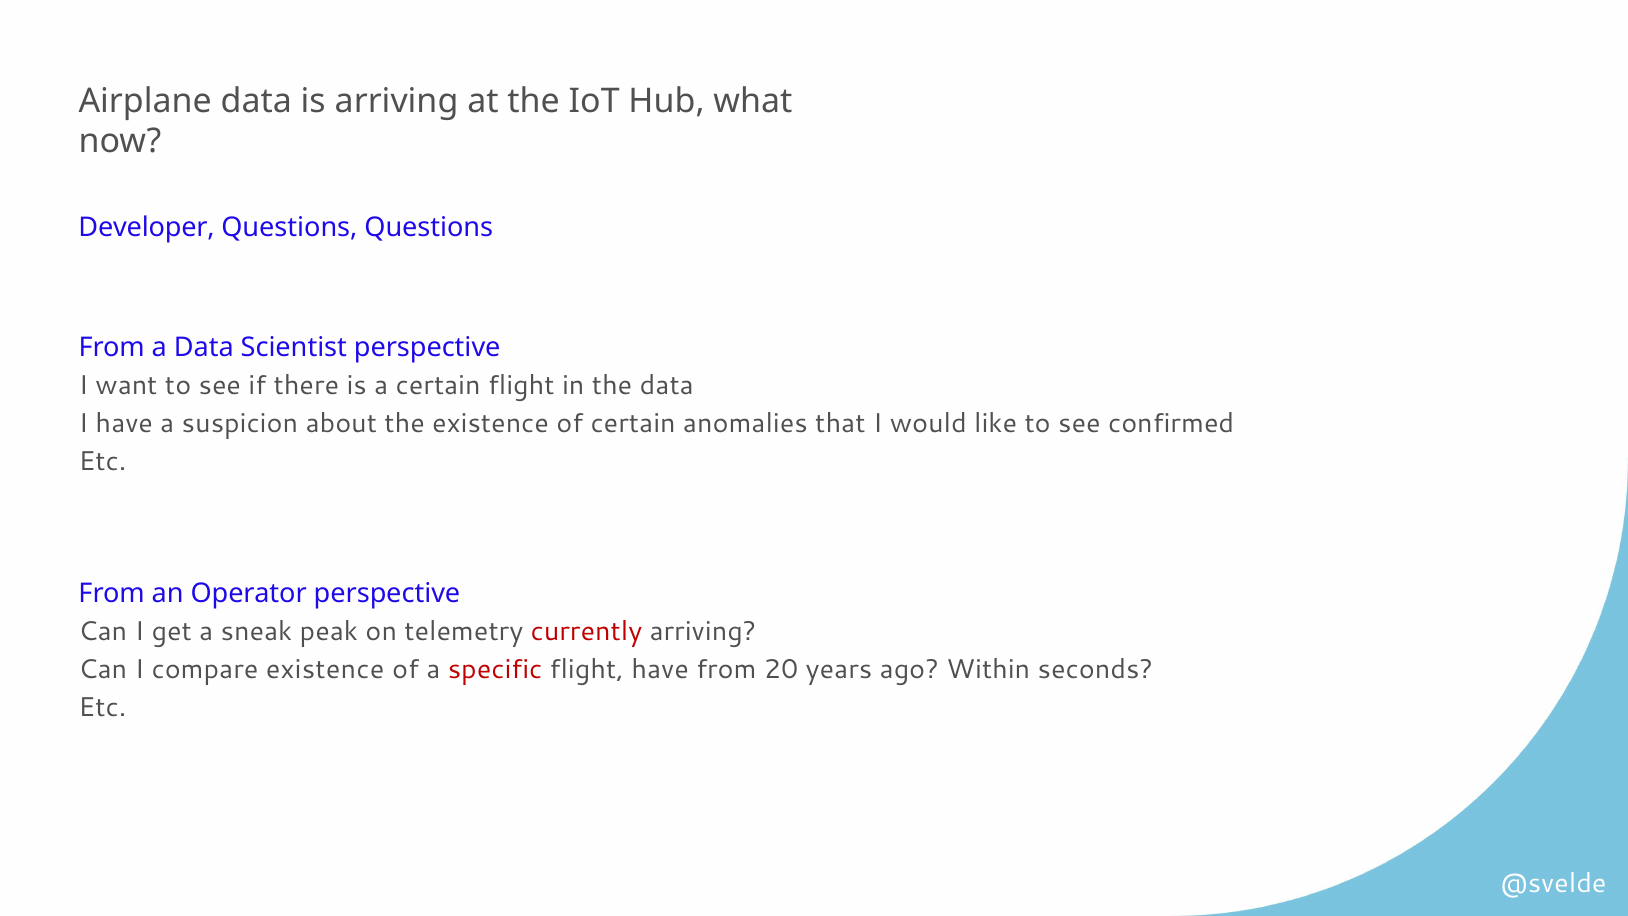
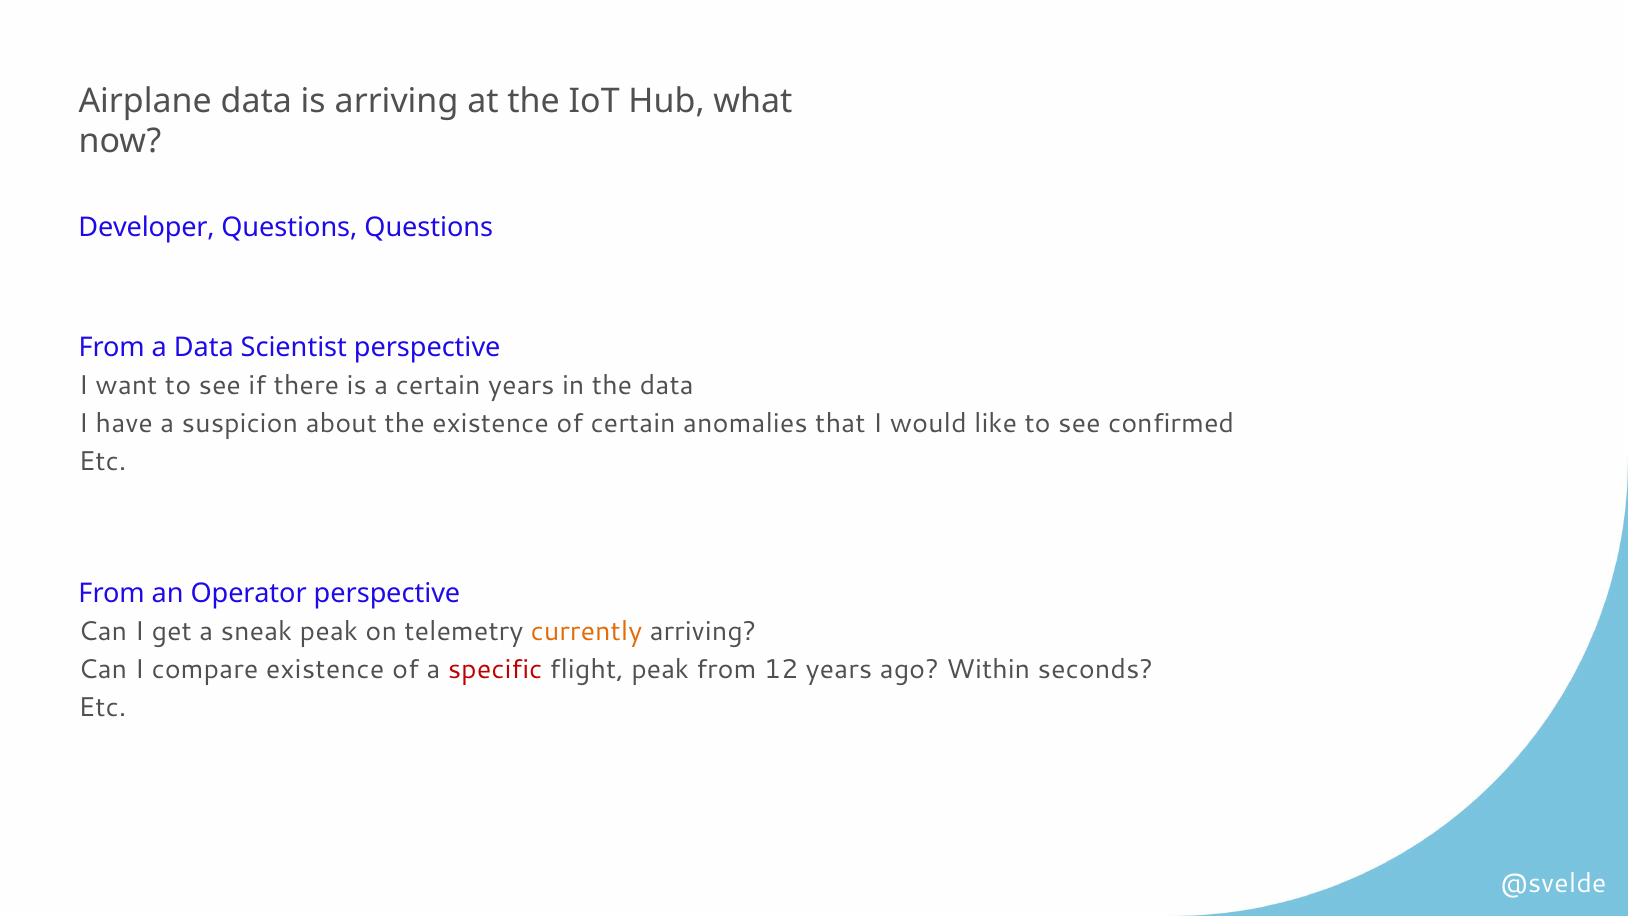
certain flight: flight -> years (521, 386)
currently colour: red -> orange (586, 631)
flight have: have -> peak (660, 669)
20: 20 -> 12 (781, 669)
